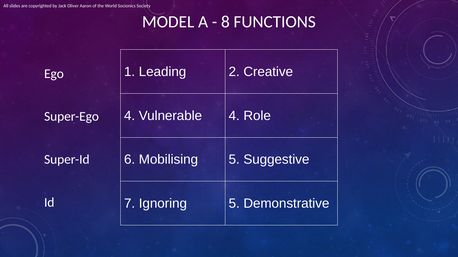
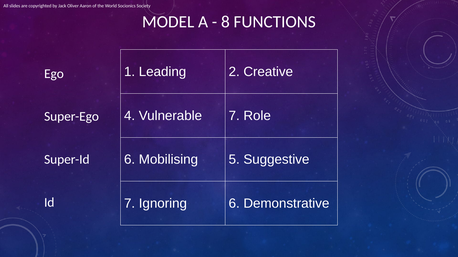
Vulnerable 4: 4 -> 7 (234, 116)
Ignoring 5: 5 -> 6 (234, 204)
